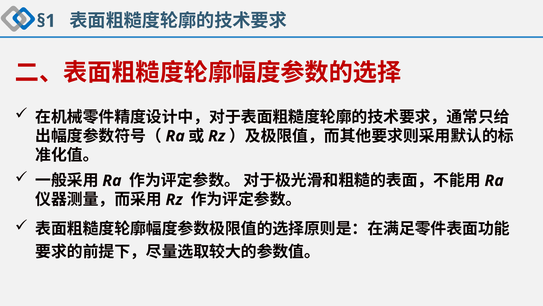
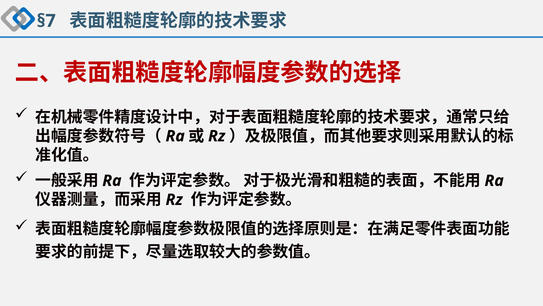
§1: §1 -> §7 (46, 21)
